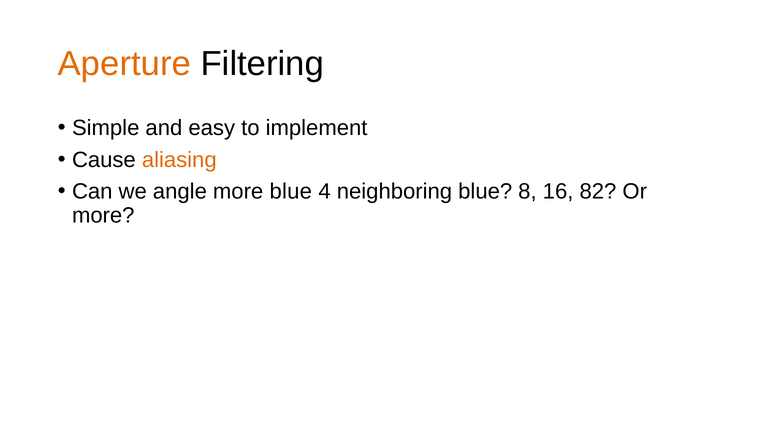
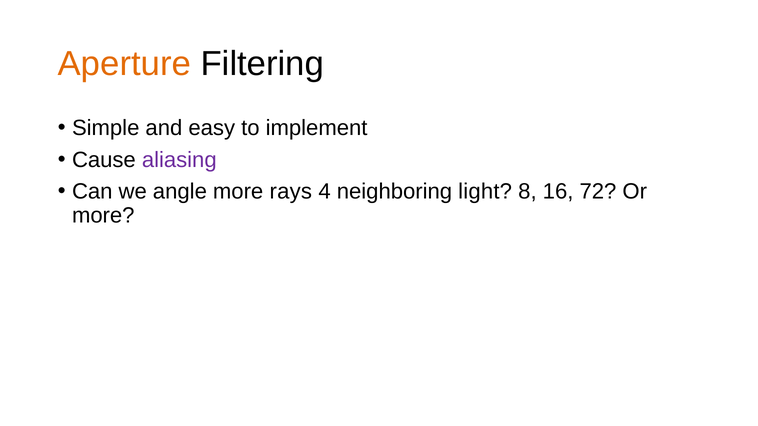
aliasing colour: orange -> purple (179, 160)
more blue: blue -> rays (291, 192)
neighboring blue: blue -> light (485, 192)
82: 82 -> 72 (598, 192)
